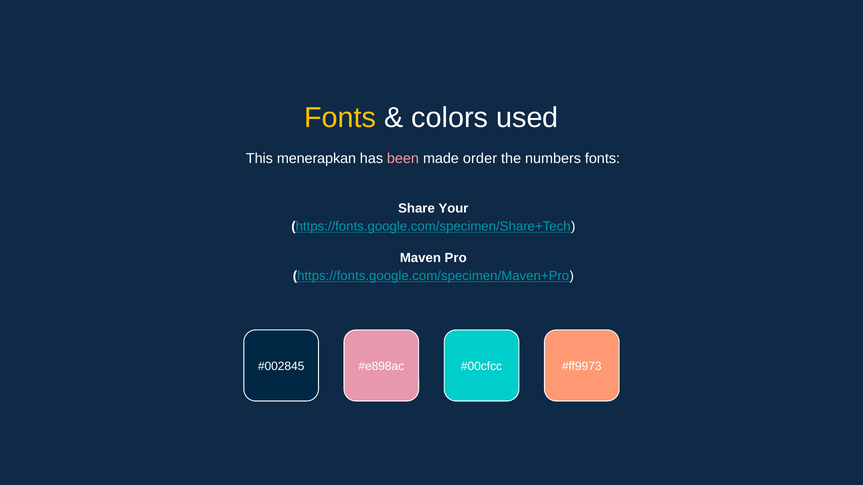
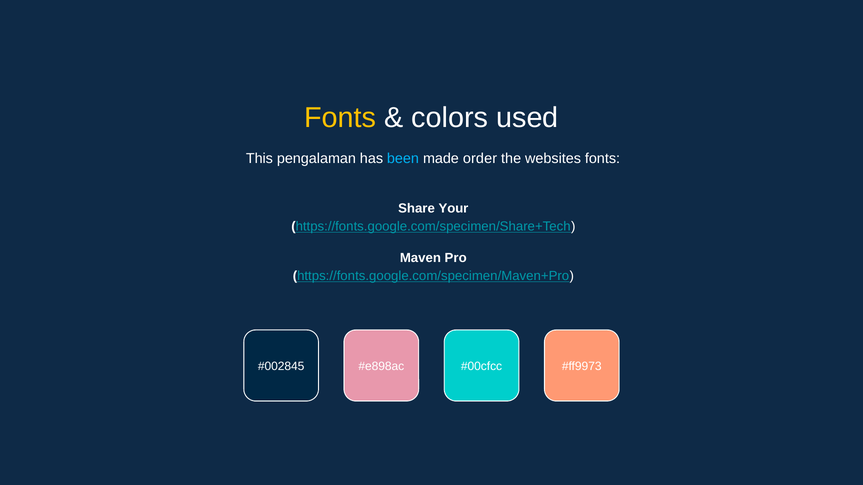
menerapkan: menerapkan -> pengalaman (316, 158)
been colour: pink -> light blue (403, 158)
numbers: numbers -> websites (553, 158)
